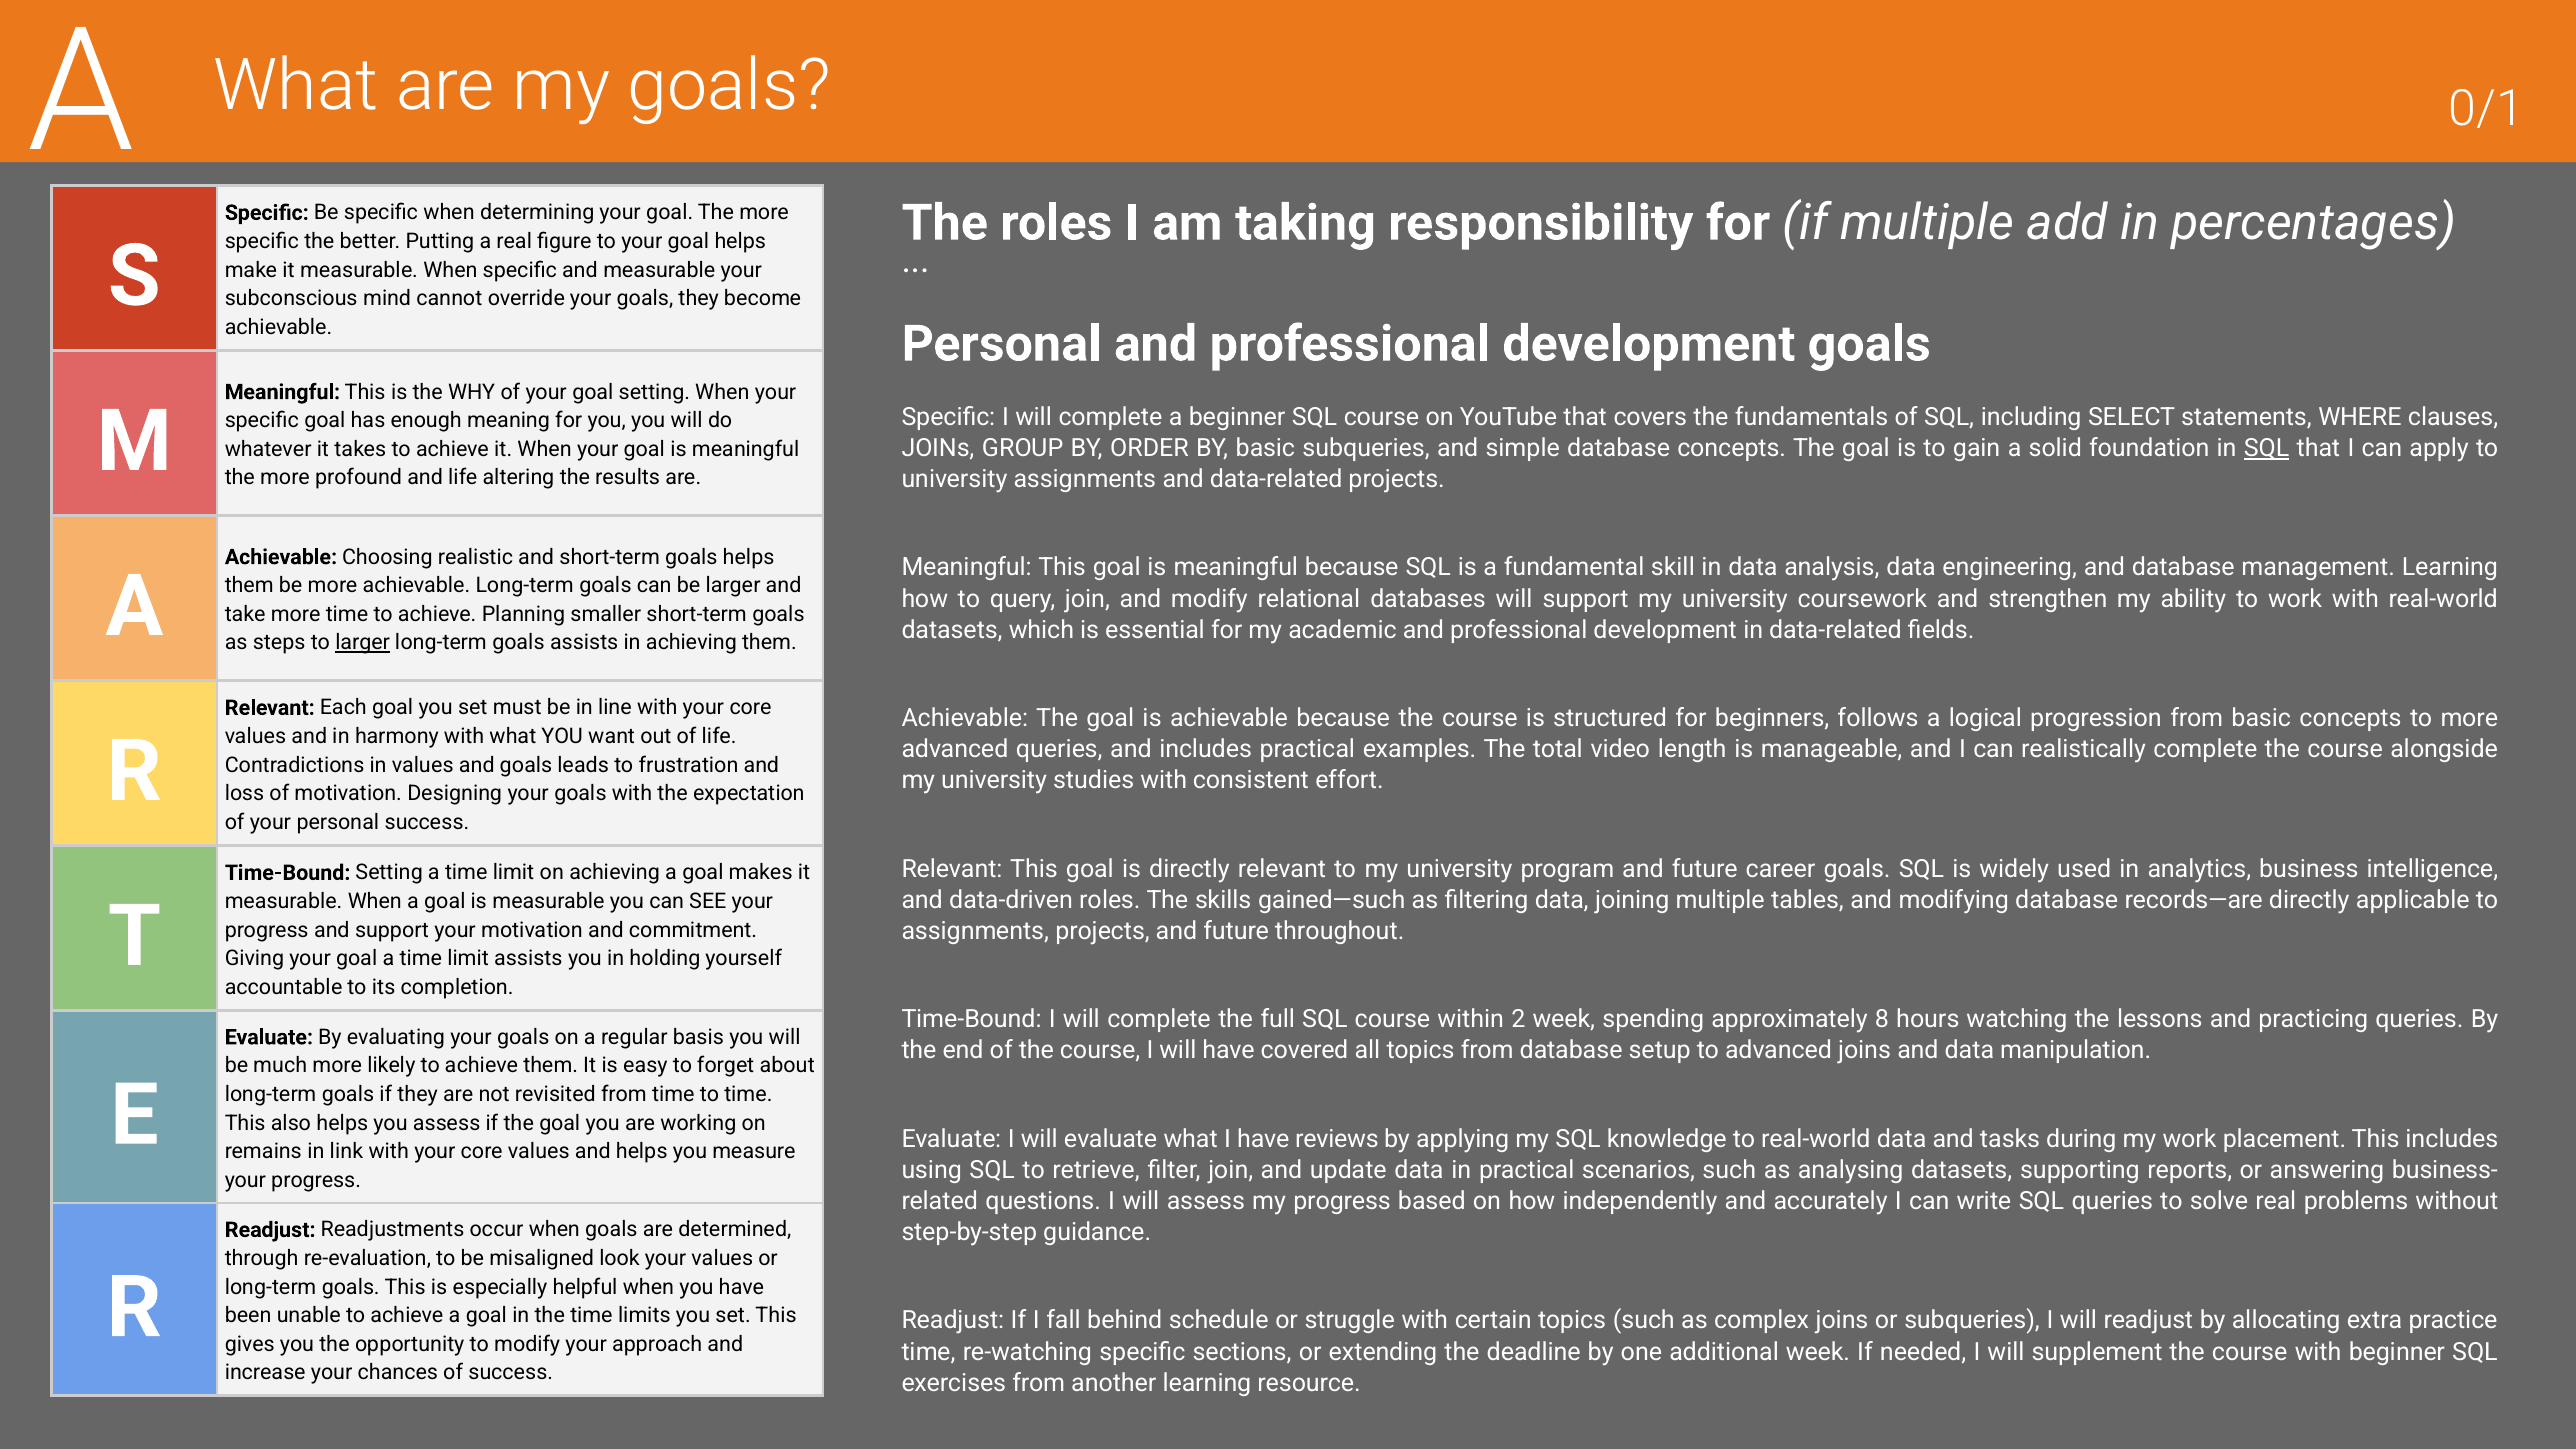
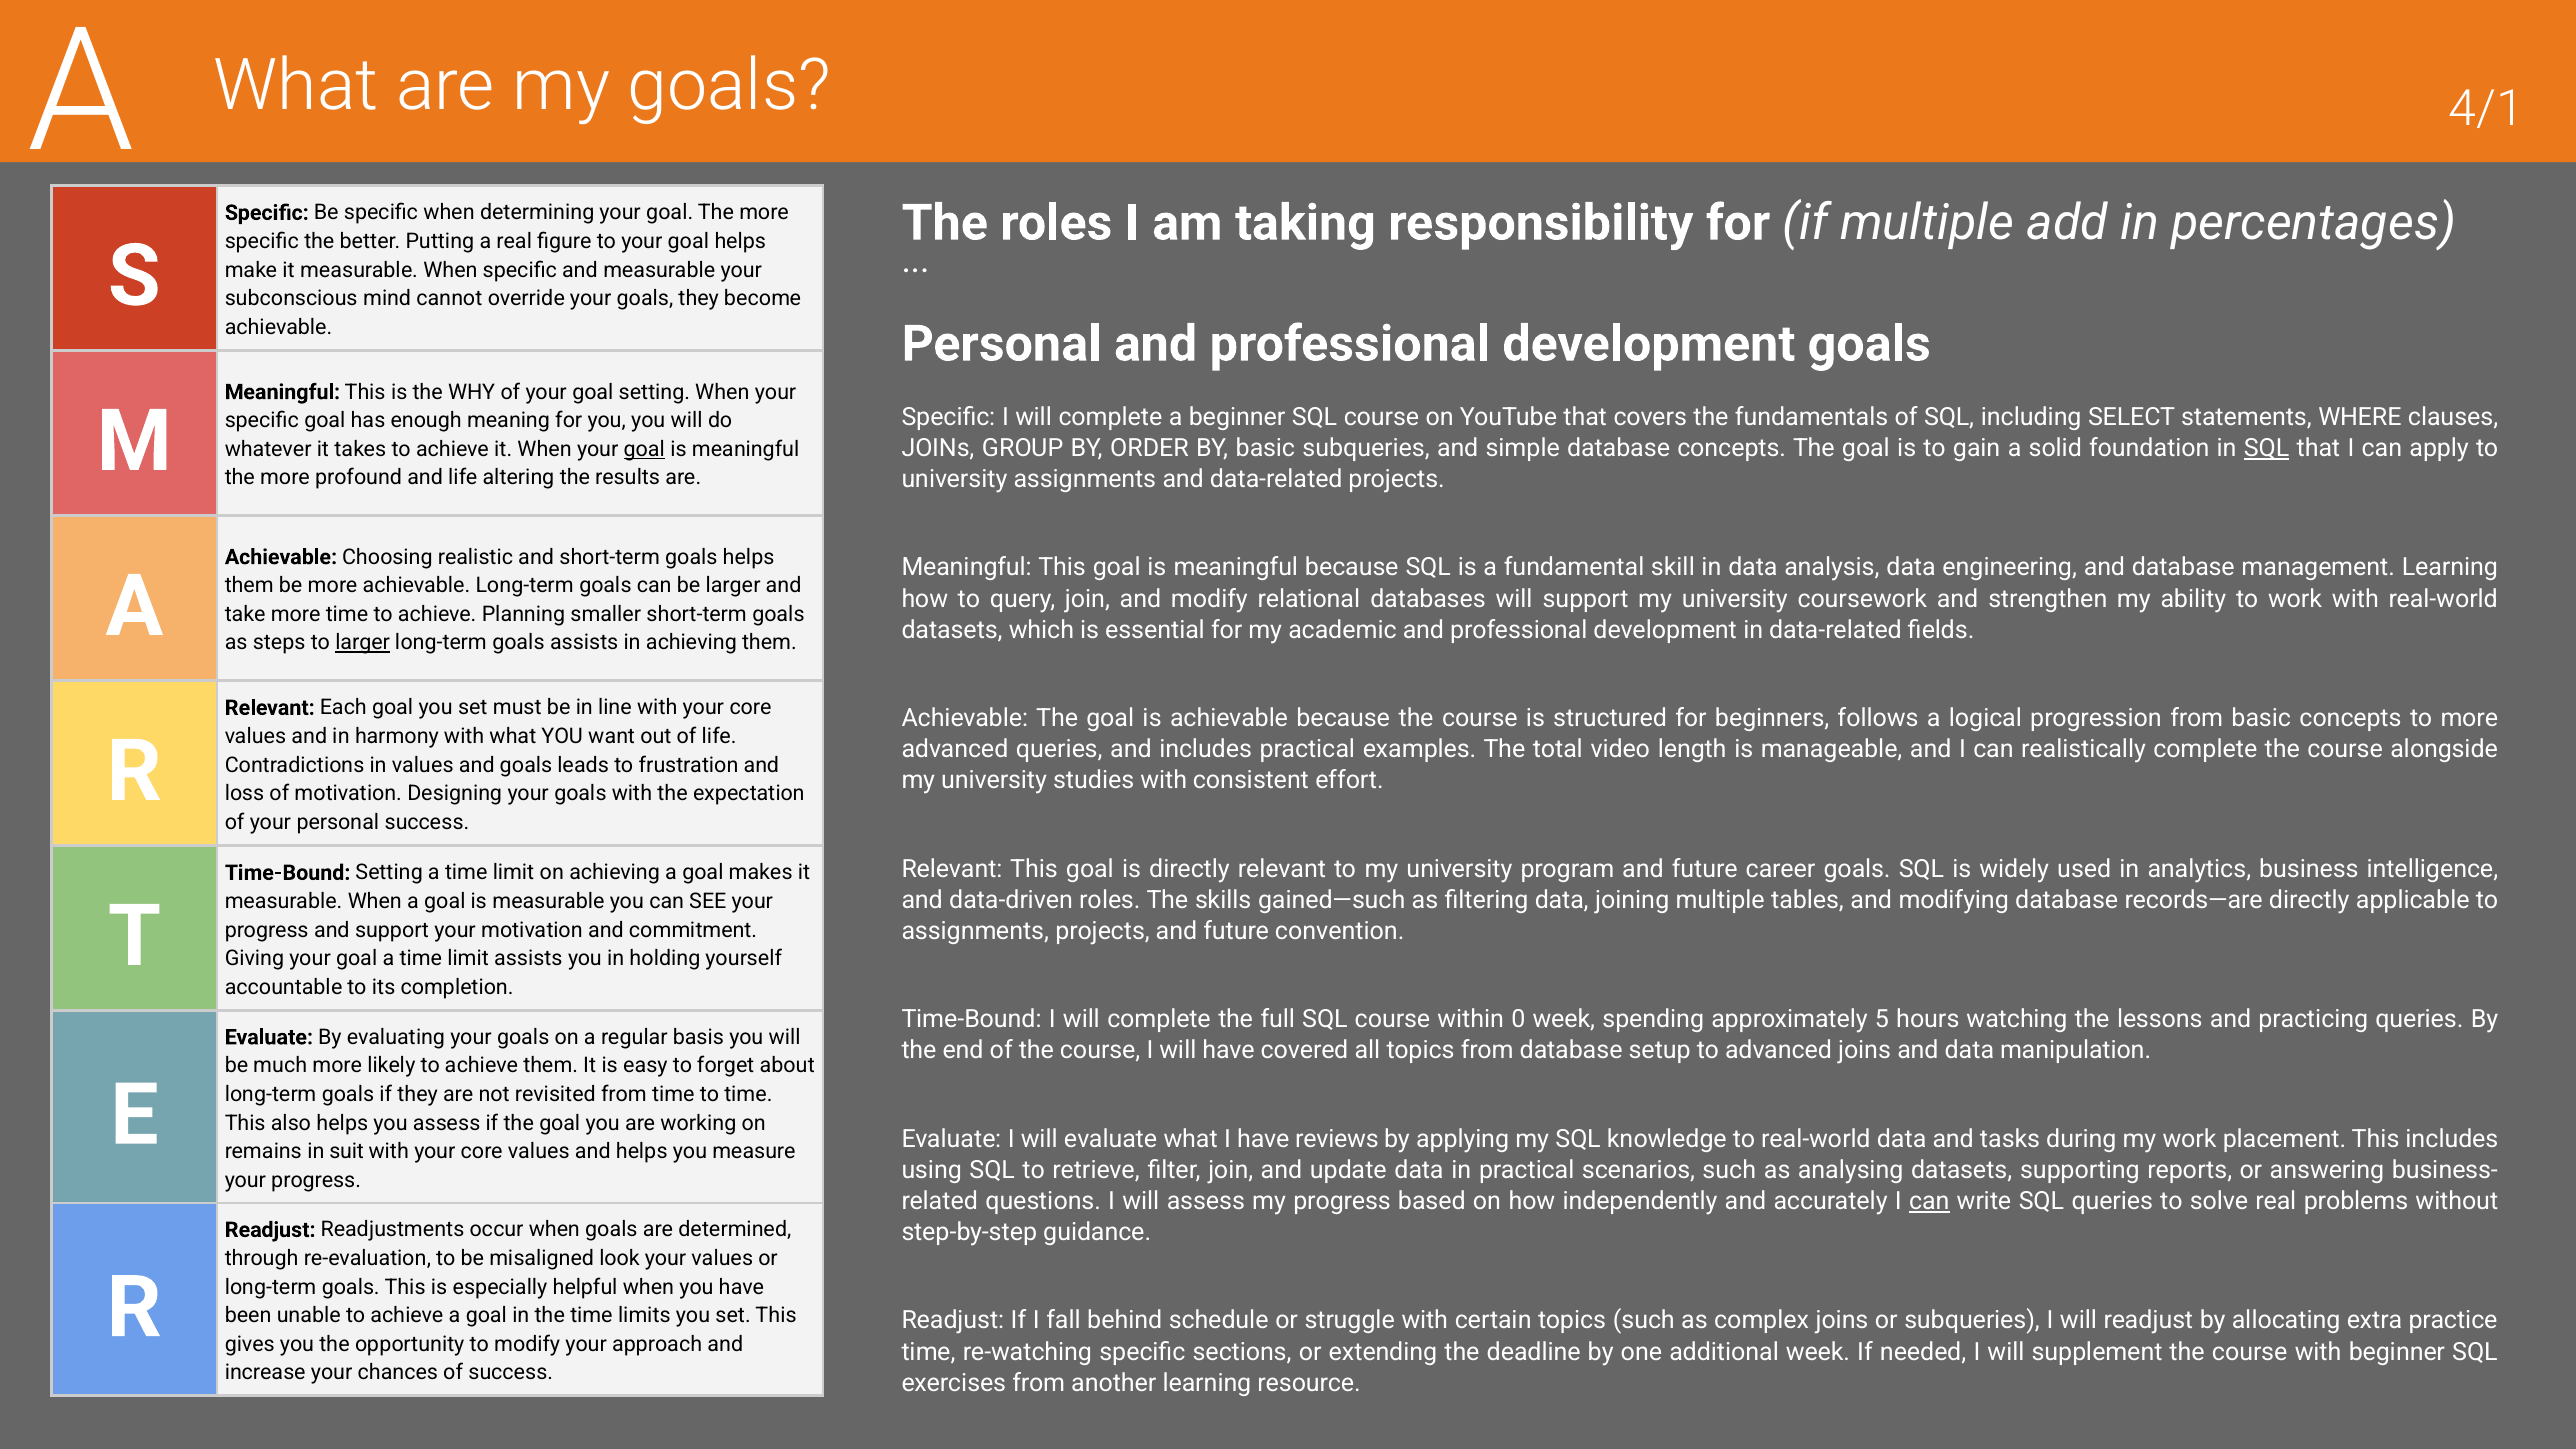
0/1: 0/1 -> 4/1 (2487, 109)
goal underline: none -> present (644, 449)
throughout: throughout -> convention (1340, 931)
2: 2 -> 0 (1518, 1019)
8: 8 -> 5 (1882, 1019)
link: link -> suit (347, 1152)
can underline: none -> present (1929, 1201)
